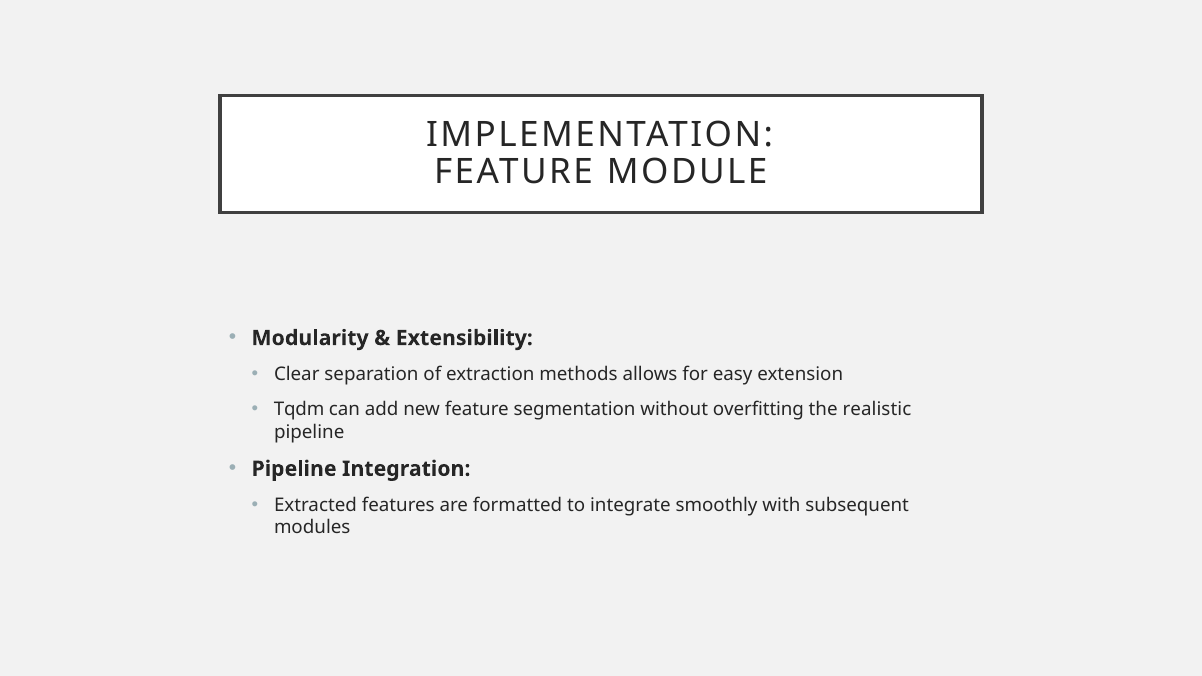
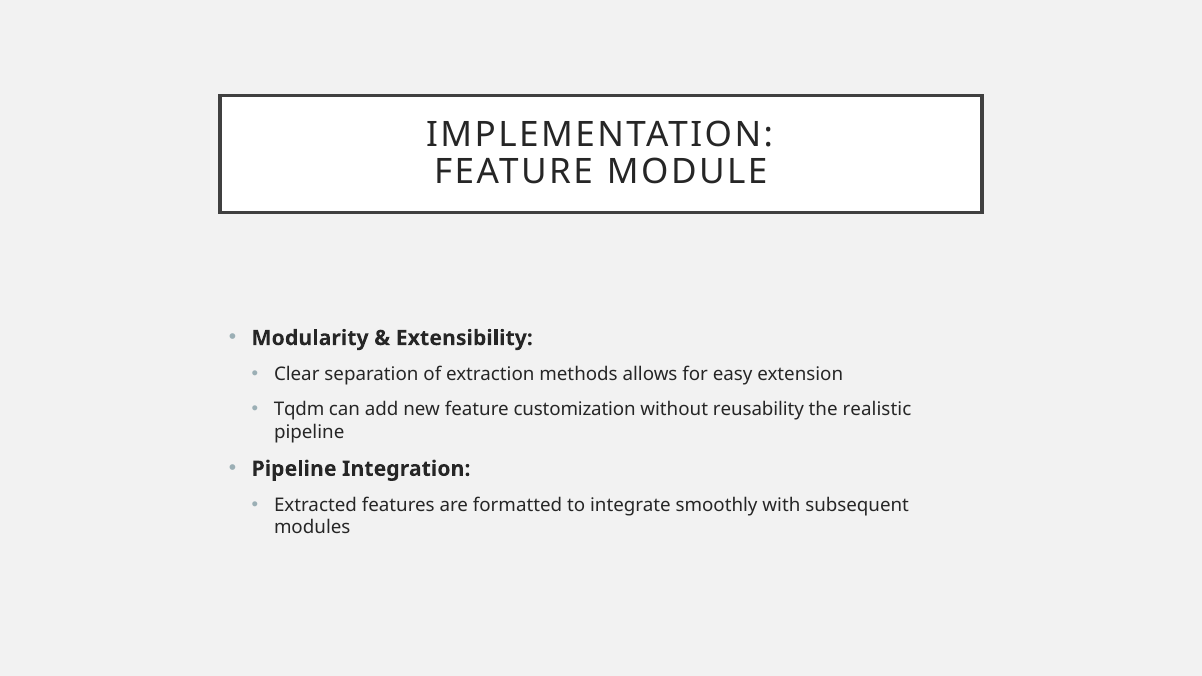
segmentation: segmentation -> customization (575, 410)
overfitting: overfitting -> reusability (758, 410)
